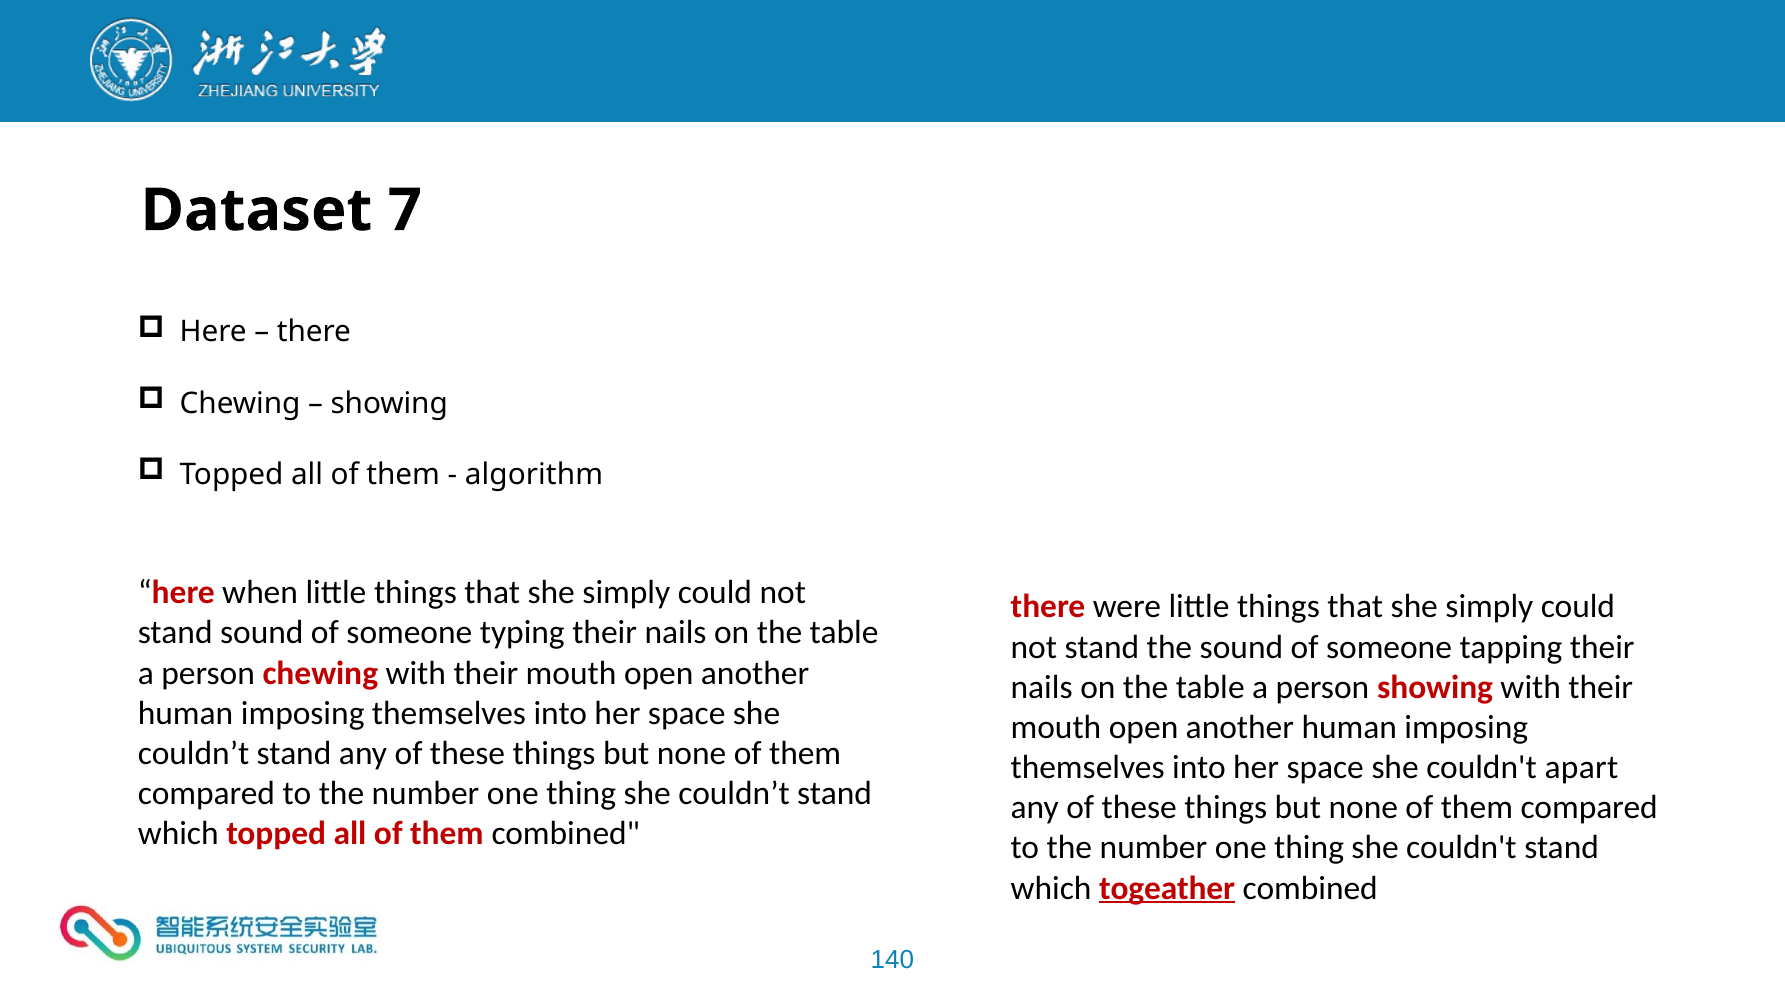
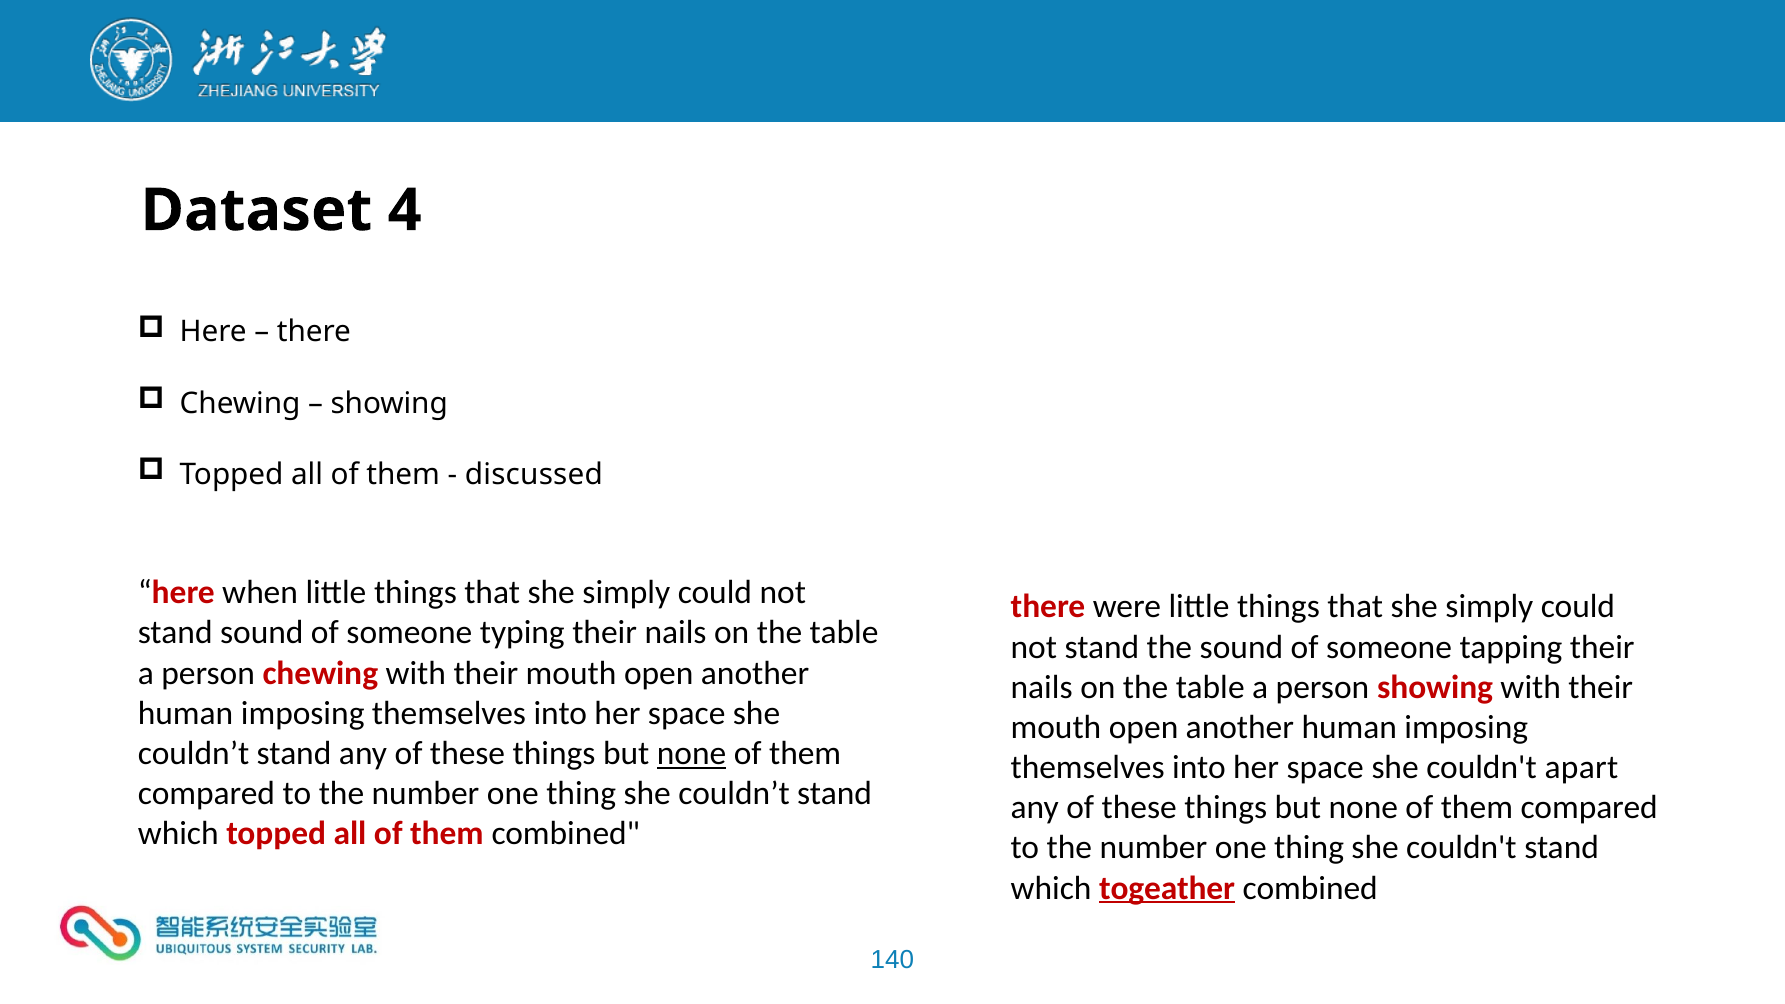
7: 7 -> 4 (405, 211)
algorithm: algorithm -> discussed (534, 475)
none underline: none -> present (692, 753)
